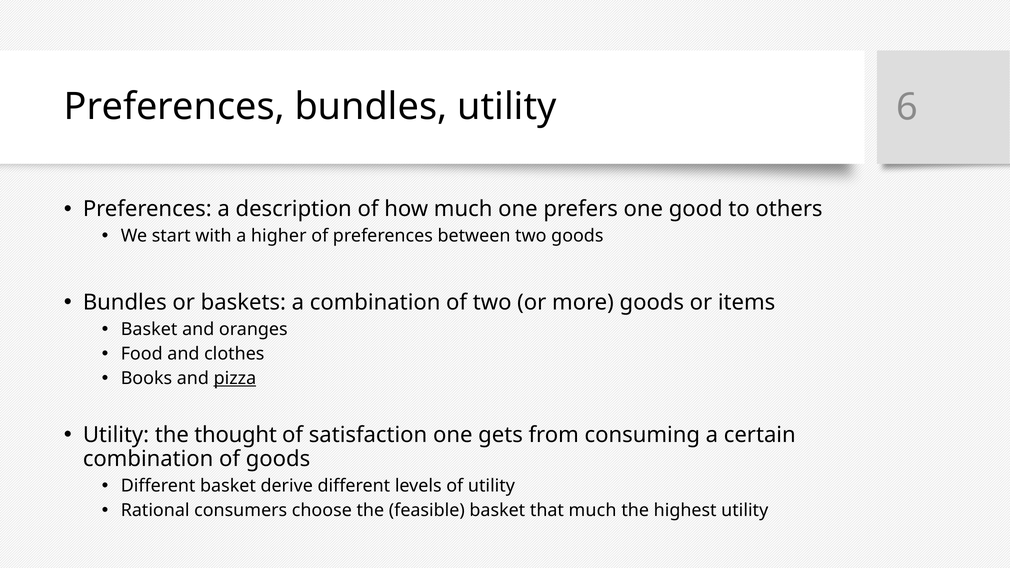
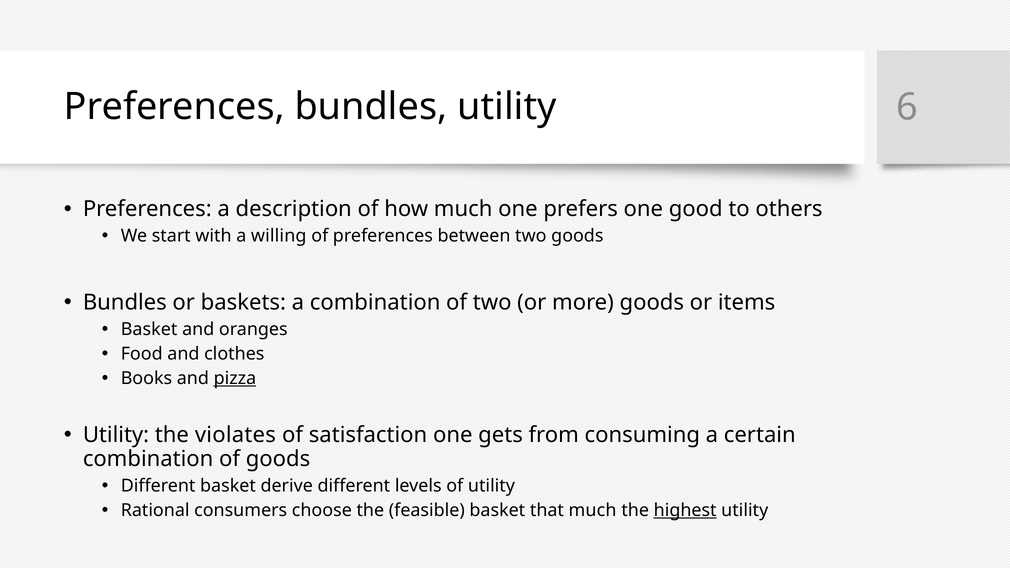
higher: higher -> willing (279, 236)
thought: thought -> violates (235, 435)
highest underline: none -> present (685, 510)
